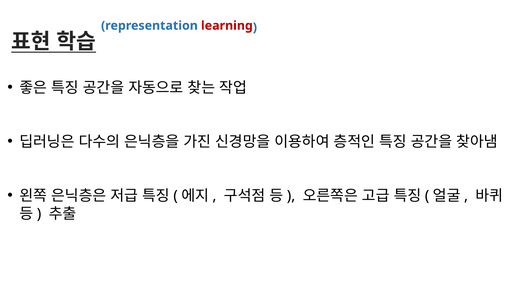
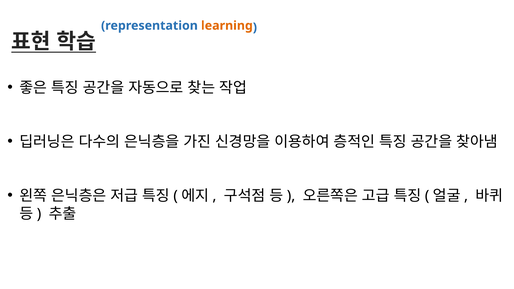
learning colour: red -> orange (227, 26)
